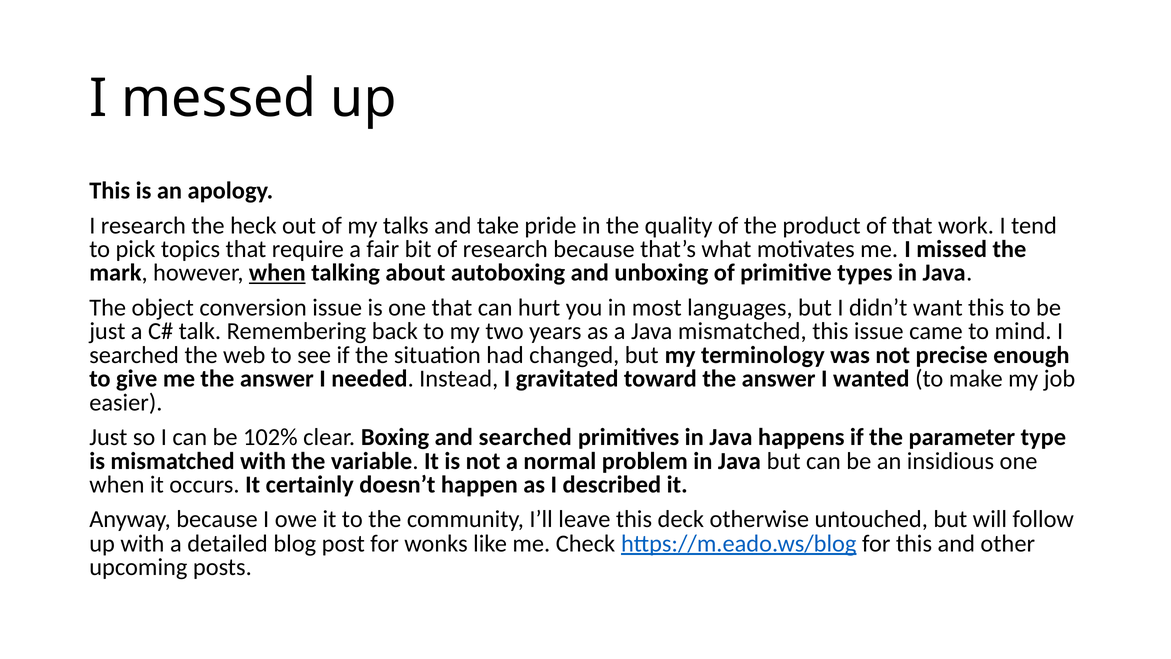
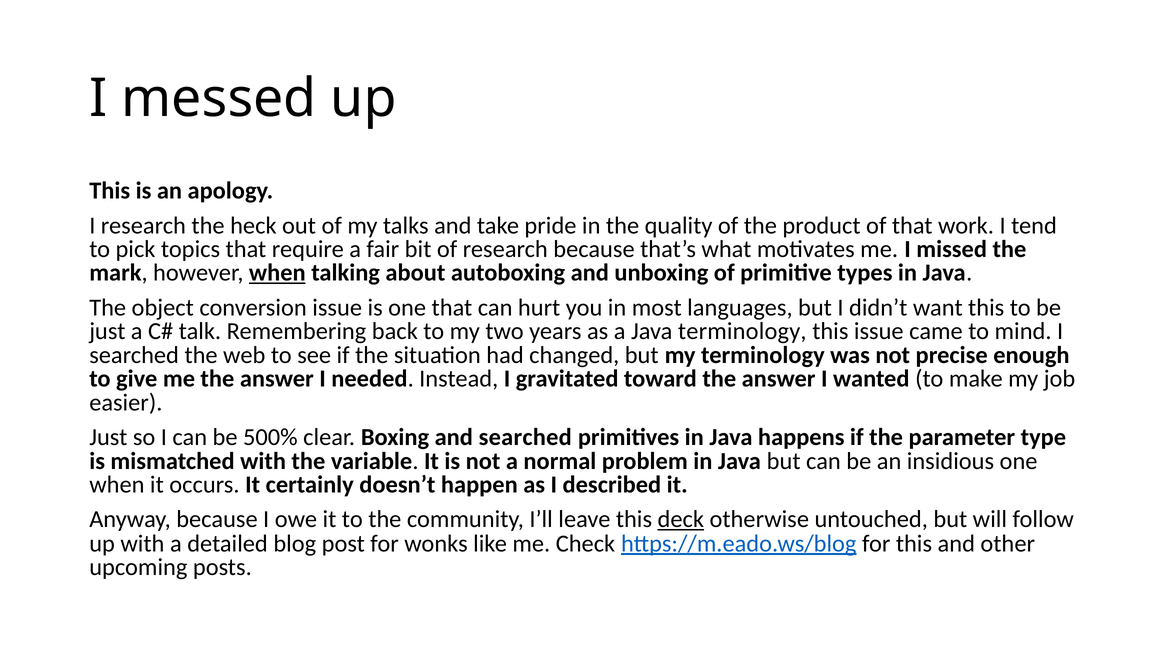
Java mismatched: mismatched -> terminology (742, 331)
102%: 102% -> 500% (270, 437)
deck underline: none -> present (681, 519)
